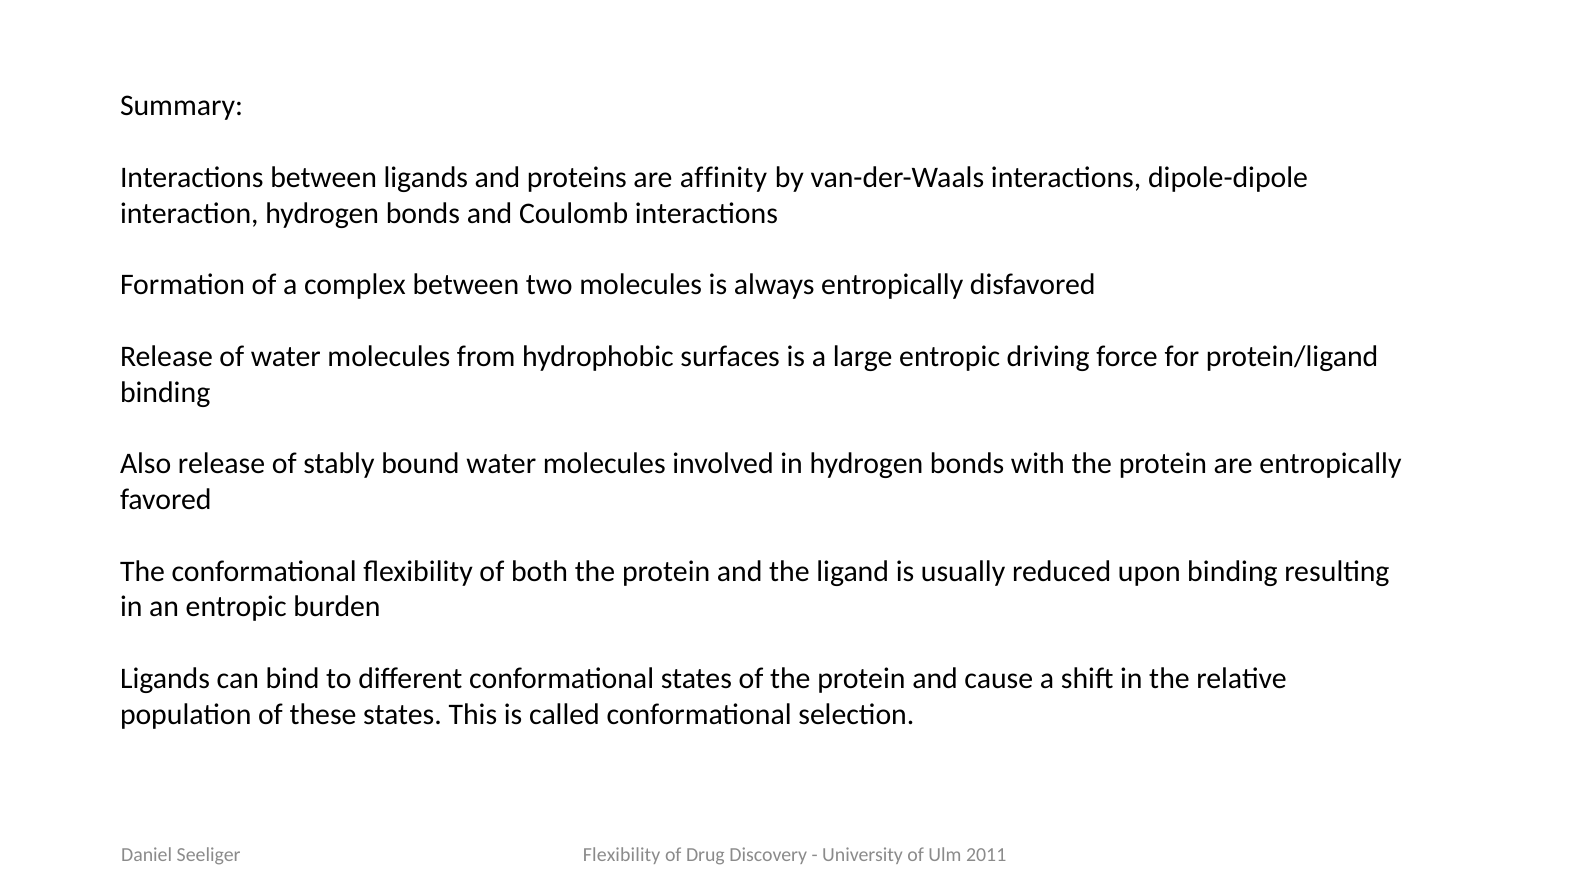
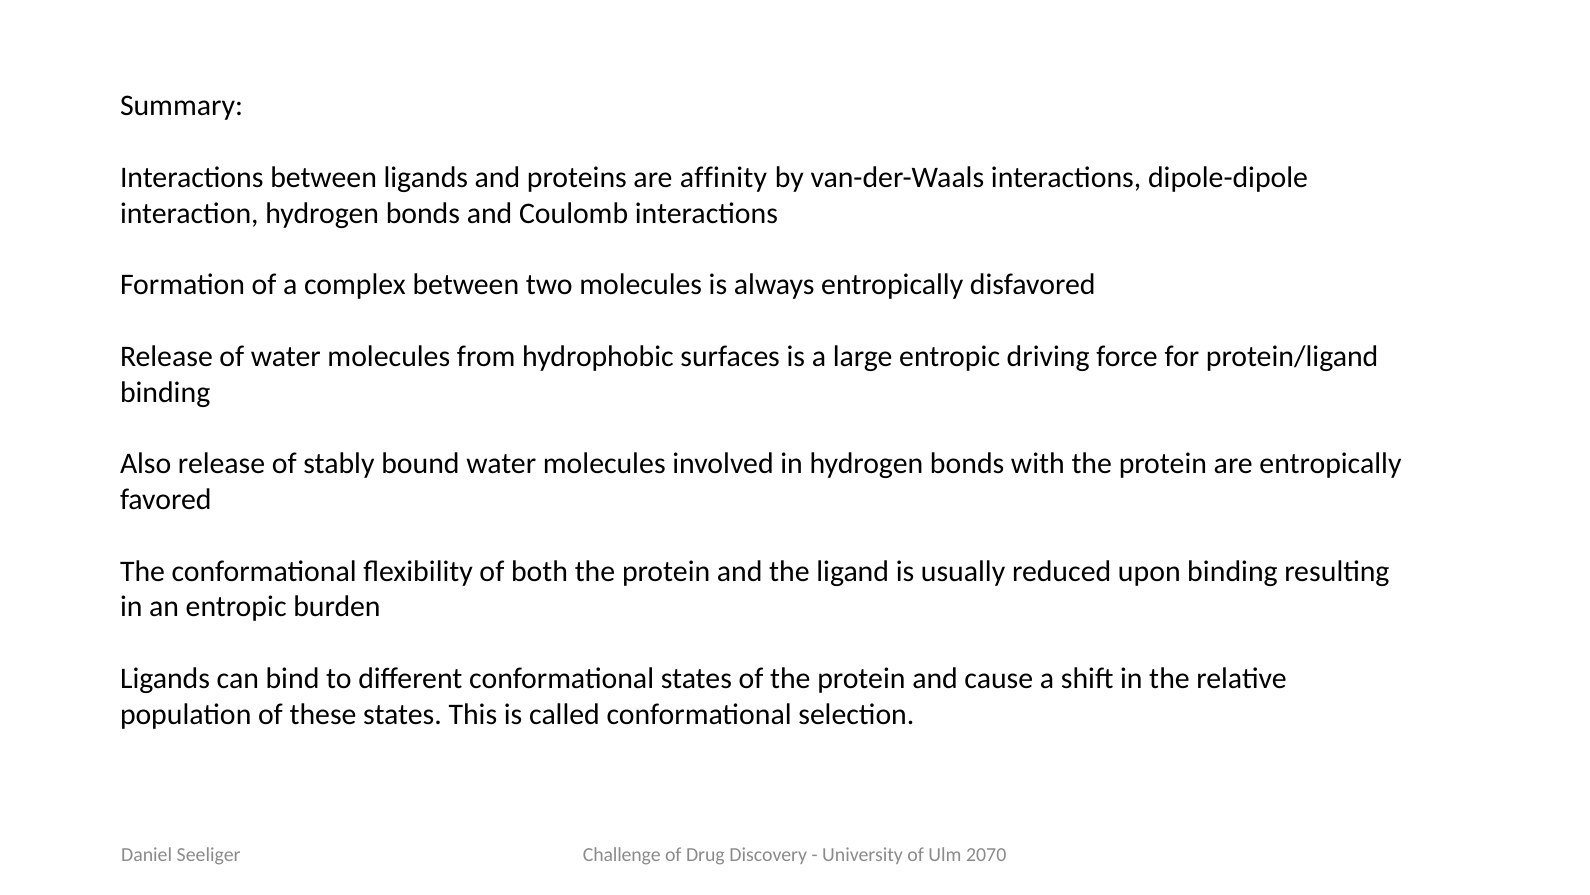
Flexibility: Flexibility -> Challenge (622, 854)
2011: 2011 -> 2070 (986, 854)
